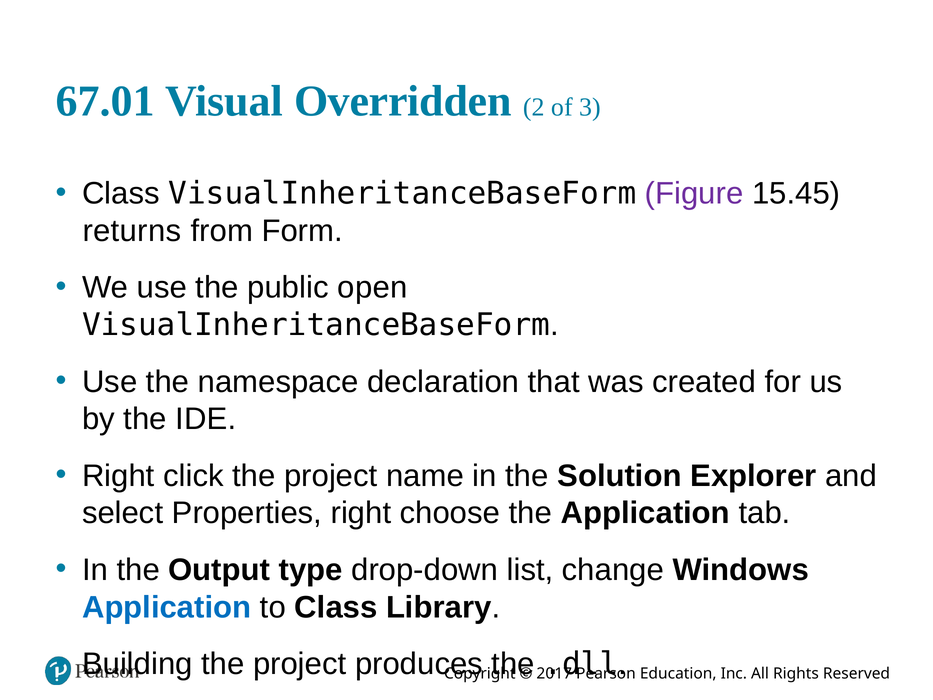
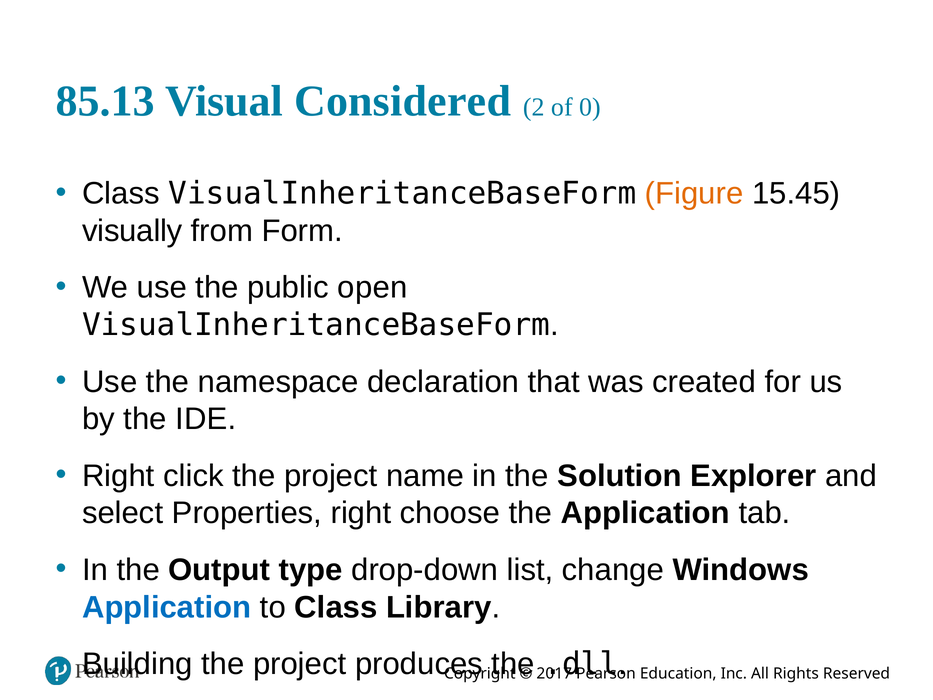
67.01: 67.01 -> 85.13 (105, 101)
Overridden: Overridden -> Considered (403, 101)
3: 3 -> 0 (590, 107)
Figure colour: purple -> orange (694, 193)
returns: returns -> visually (132, 231)
